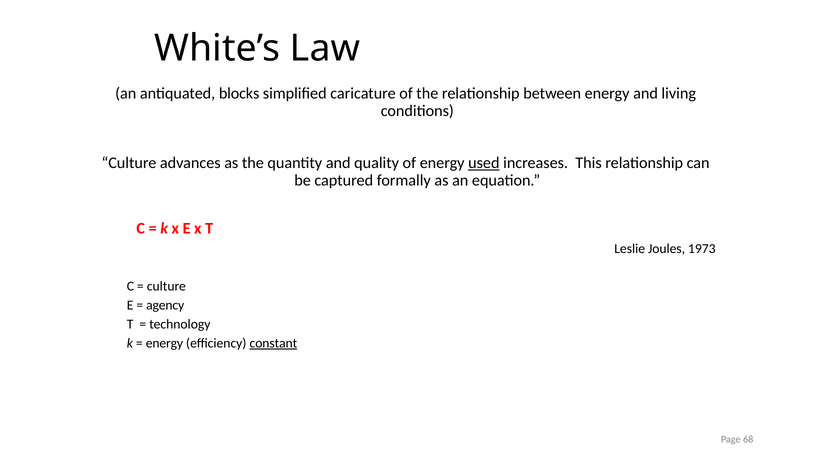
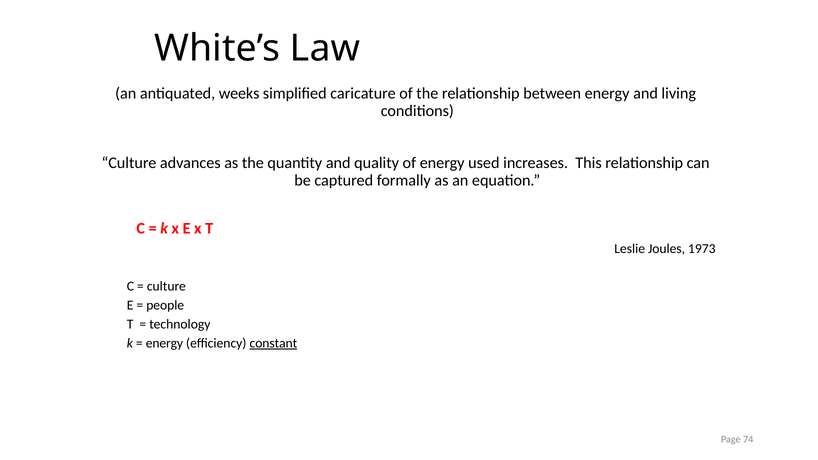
blocks: blocks -> weeks (239, 94)
used underline: present -> none (484, 163)
agency: agency -> people (165, 305)
68: 68 -> 74 (748, 439)
